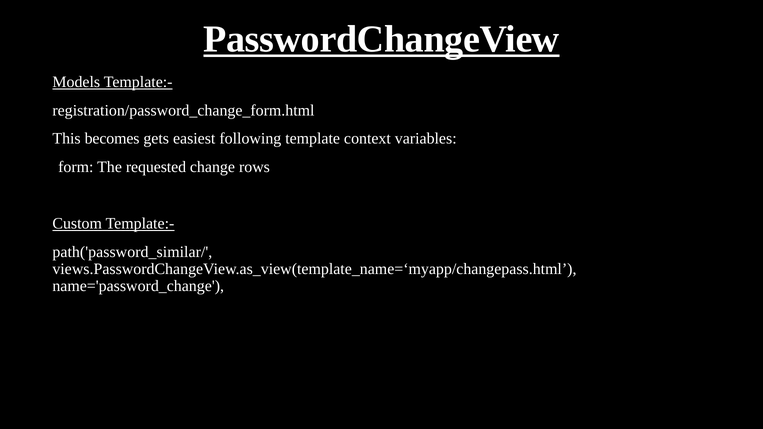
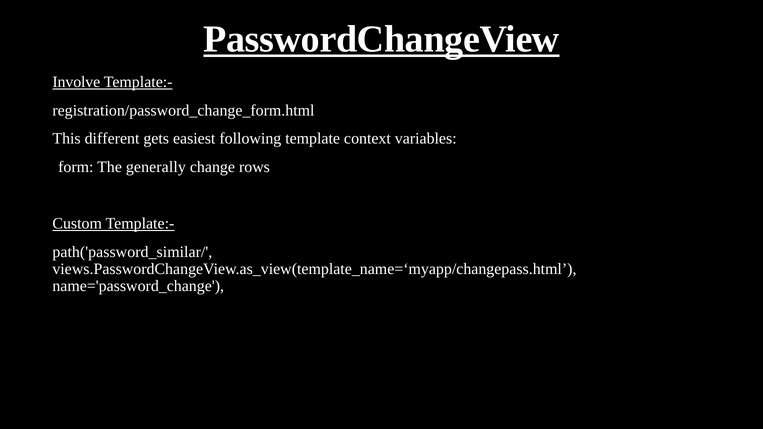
Models: Models -> Involve (76, 82)
becomes: becomes -> different (112, 139)
requested: requested -> generally (156, 167)
